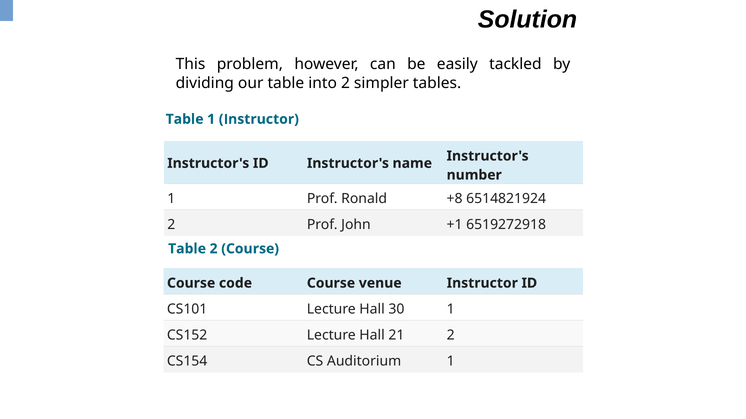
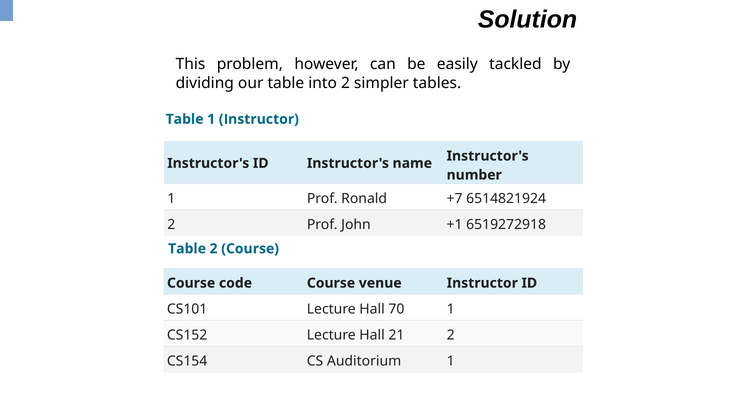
+8: +8 -> +7 (455, 199)
30: 30 -> 70 (396, 310)
